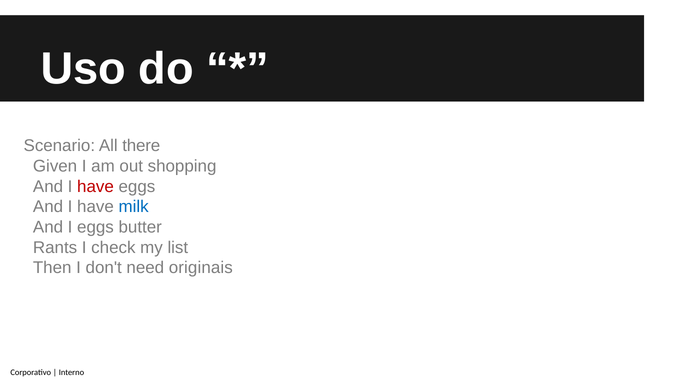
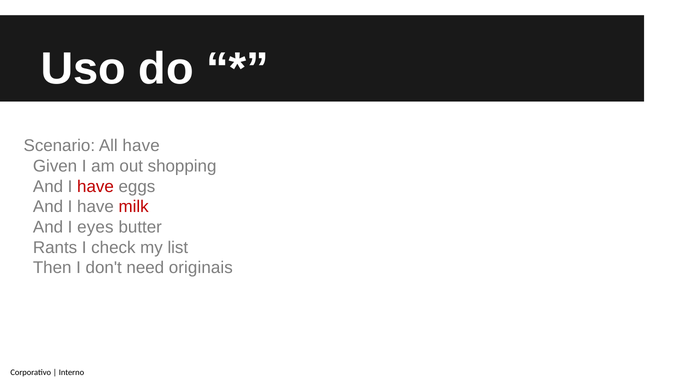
All there: there -> have (141, 146)
milk colour: blue -> red (134, 207)
I eggs: eggs -> eyes (95, 227)
